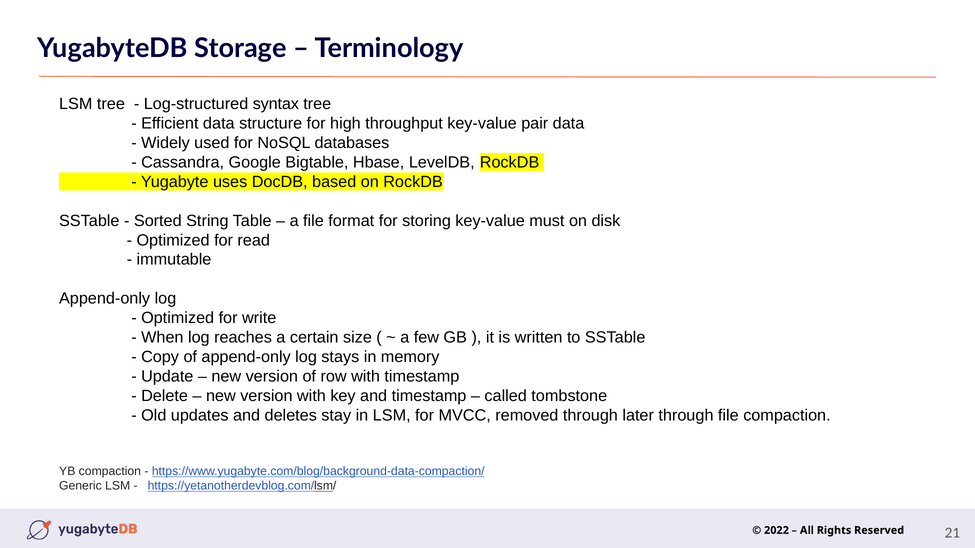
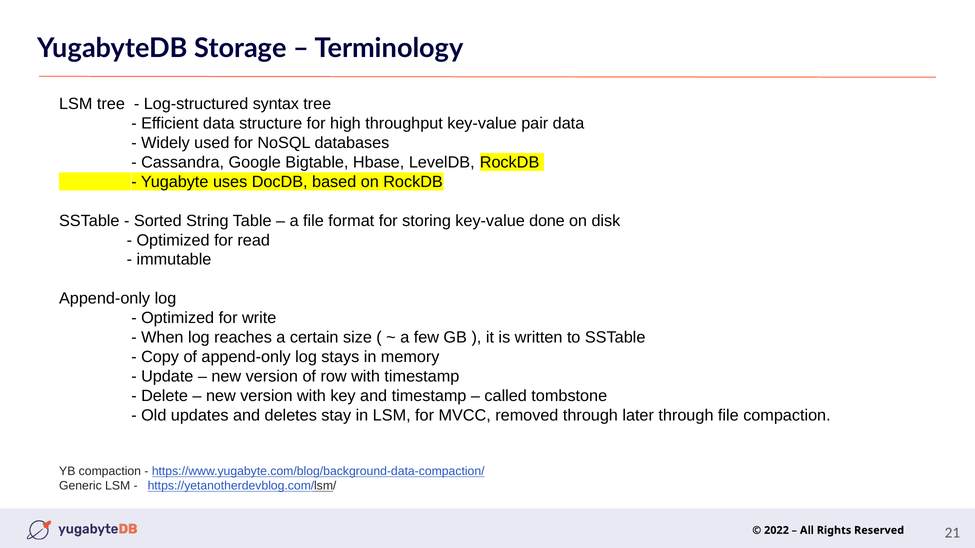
must: must -> done (547, 221)
